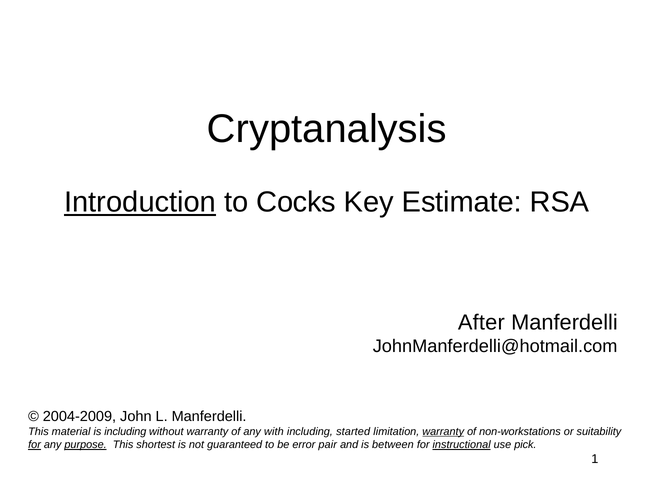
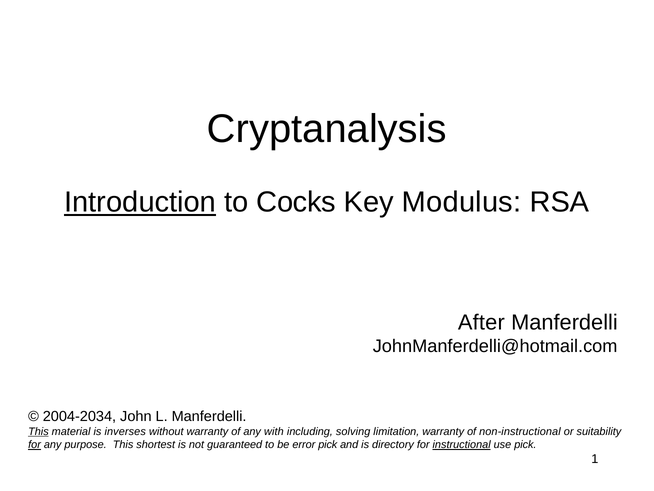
Estimate: Estimate -> Modulus (462, 202)
2004-2009: 2004-2009 -> 2004-2034 (79, 416)
This underline: none -> present (38, 431)
is including: including -> inverses (125, 431)
started: started -> solving (353, 431)
warranty underline: present -> none (443, 431)
non-workstations: non-workstations -> non-instructional (520, 431)
purpose underline: present -> none (86, 444)
error pair: pair -> pick (328, 444)
between: between -> directory (393, 444)
